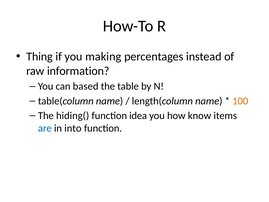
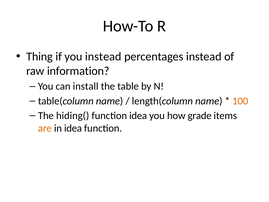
you making: making -> instead (103, 56)
based: based -> install (86, 86)
know: know -> grade (200, 116)
are colour: blue -> orange (45, 128)
in into: into -> idea (73, 128)
